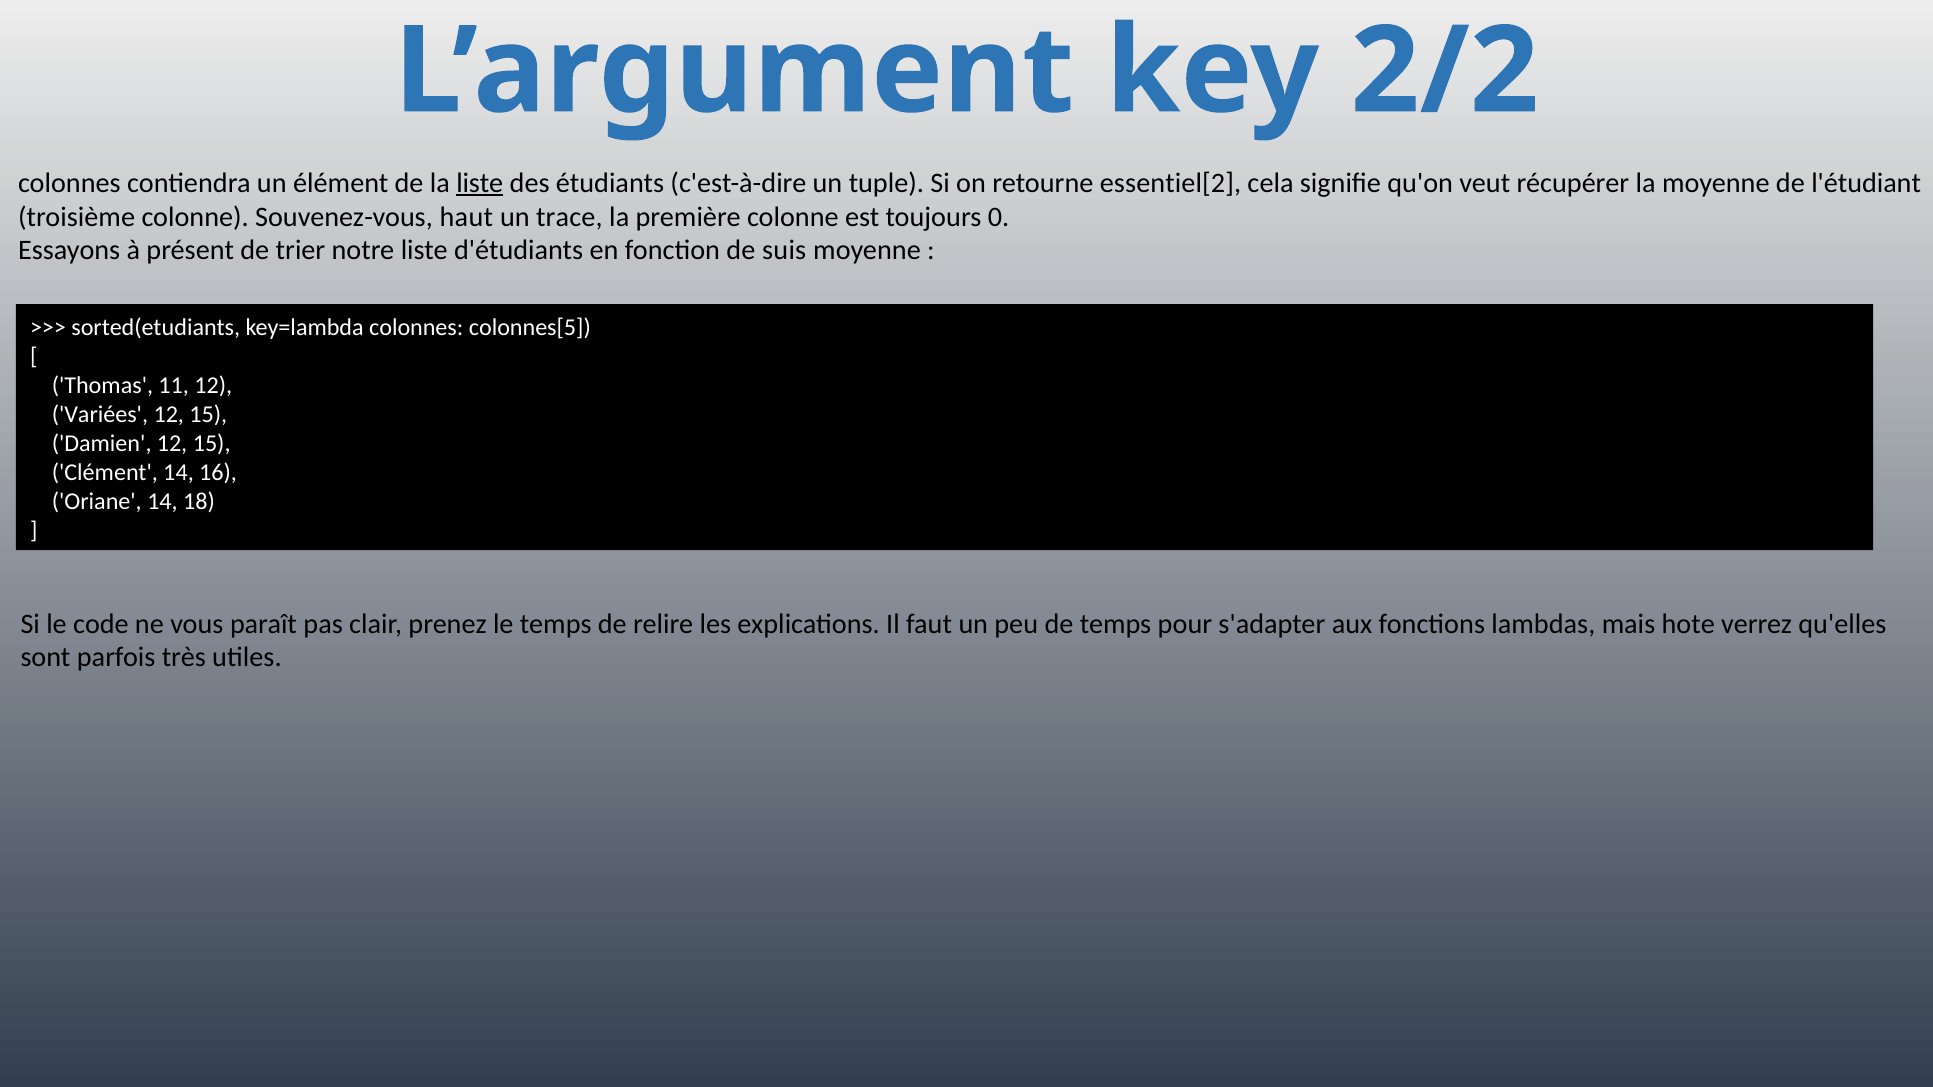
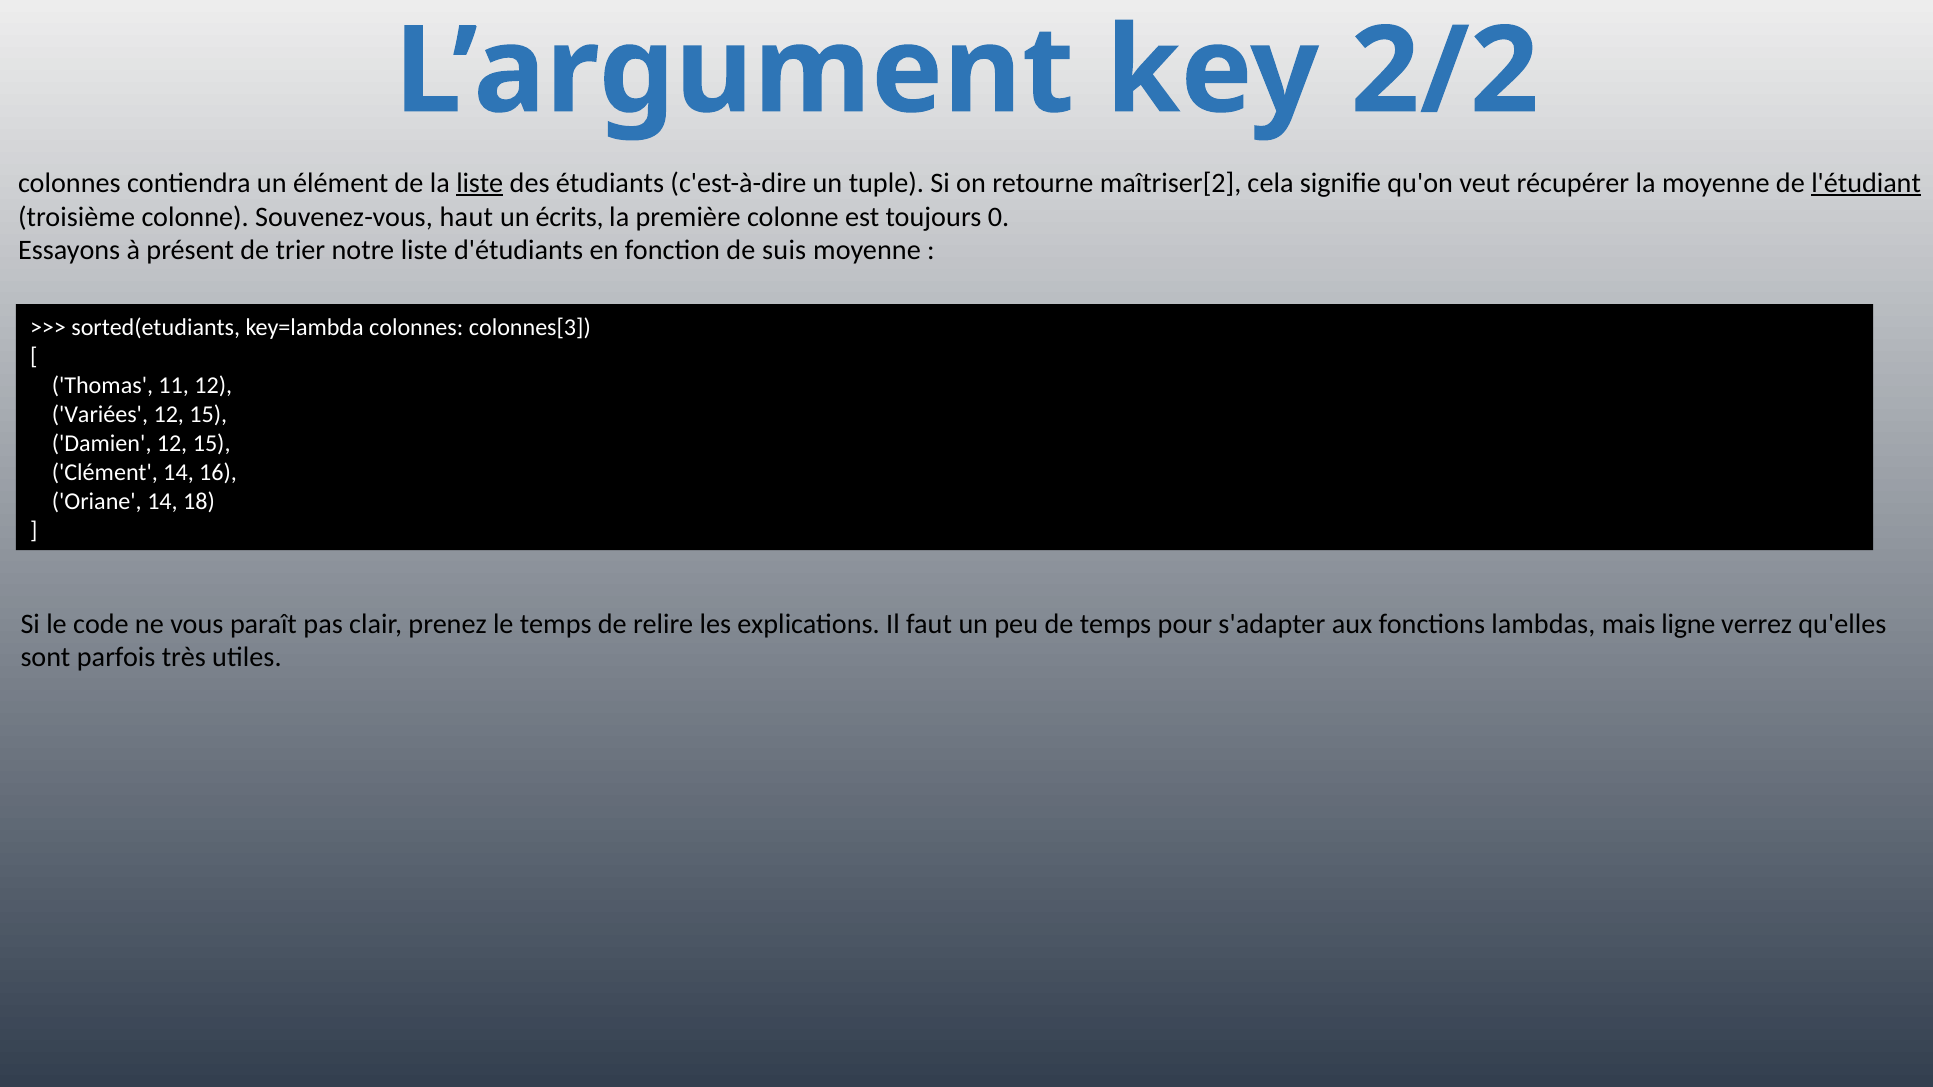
essentiel[2: essentiel[2 -> maîtriser[2 (1171, 183)
l'étudiant underline: none -> present (1866, 183)
trace: trace -> écrits (570, 217)
colonnes[5: colonnes[5 -> colonnes[3 (530, 327)
hote: hote -> ligne (1688, 624)
